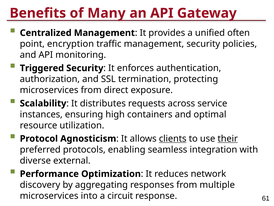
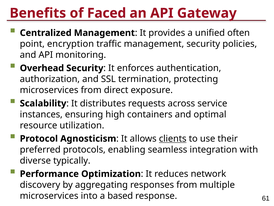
Many: Many -> Faced (107, 13)
Triggered: Triggered -> Overhead (42, 68)
their underline: present -> none (228, 138)
external: external -> typically (72, 160)
circuit: circuit -> based (120, 195)
